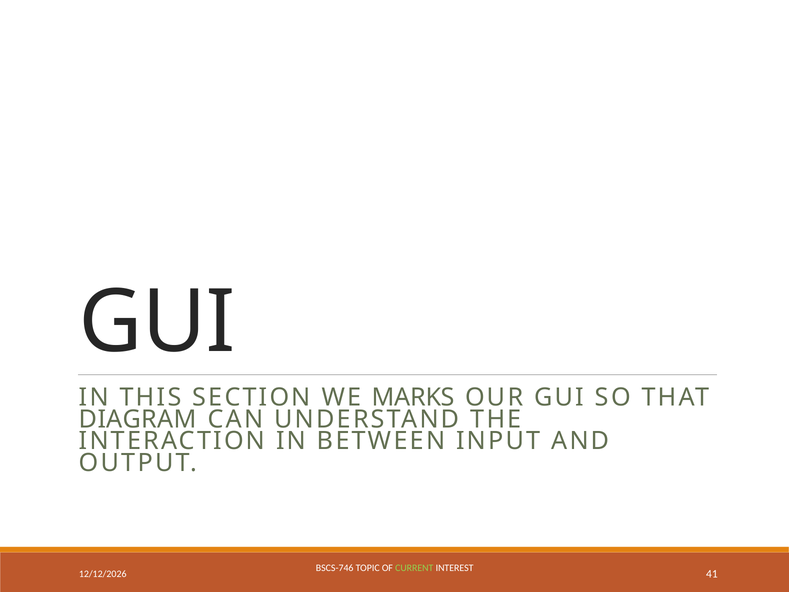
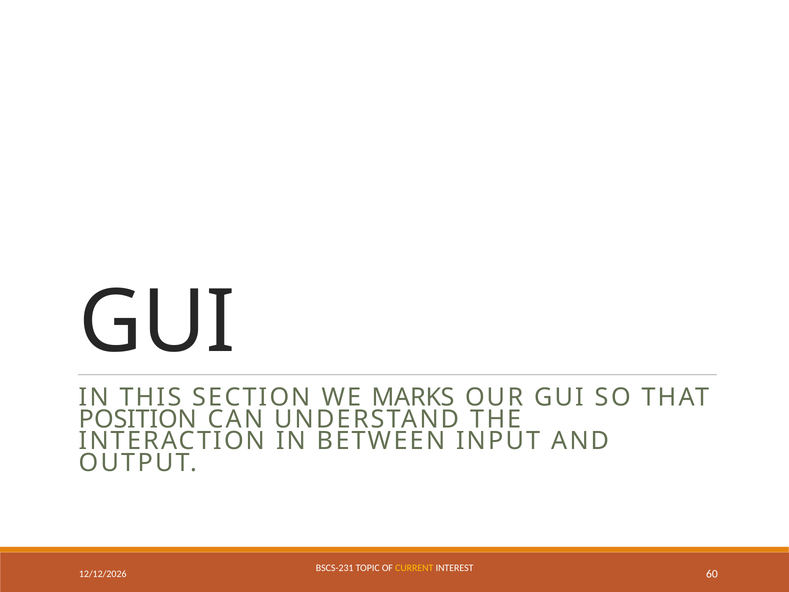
DIAGRAM: DIAGRAM -> POSITION (138, 419)
BSCS-746: BSCS-746 -> BSCS-231 (335, 568)
CURRENT colour: light green -> yellow (414, 568)
41: 41 -> 60 (712, 574)
